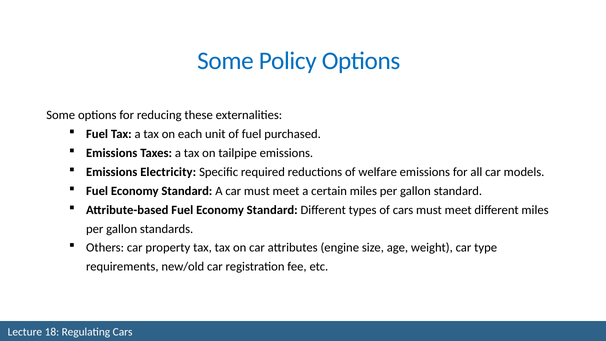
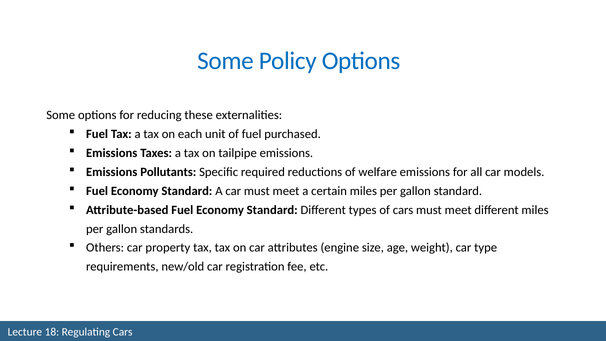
Electricity: Electricity -> Pollutants (168, 172)
